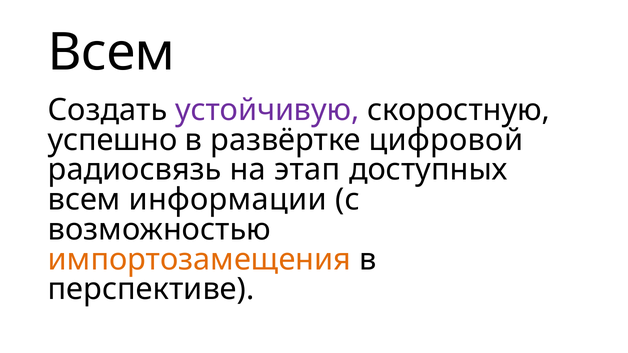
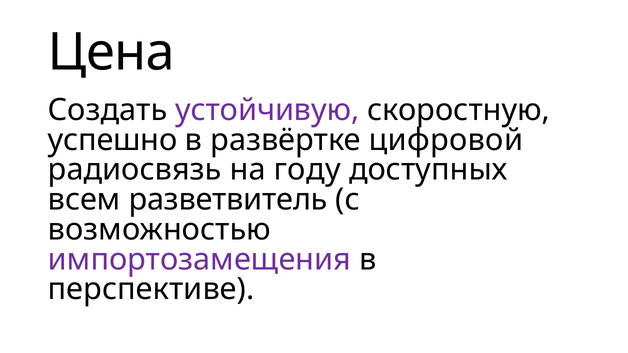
Всем: Всем -> Цена (111, 53)
этап: этап -> году (307, 170)
информации: информации -> разветвитель (228, 200)
импортозамещения colour: orange -> purple (199, 260)
